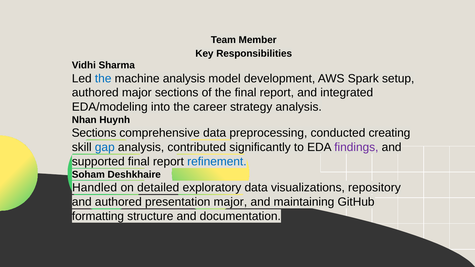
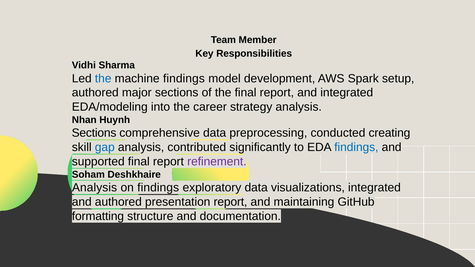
machine analysis: analysis -> findings (184, 79)
findings colour: purple -> blue (356, 147)
refinement colour: blue -> purple (217, 162)
Handled: Handled -> Analysis (95, 188)
on detailed: detailed -> findings (158, 188)
visualizations repository: repository -> integrated (374, 188)
presentation major: major -> report (230, 202)
